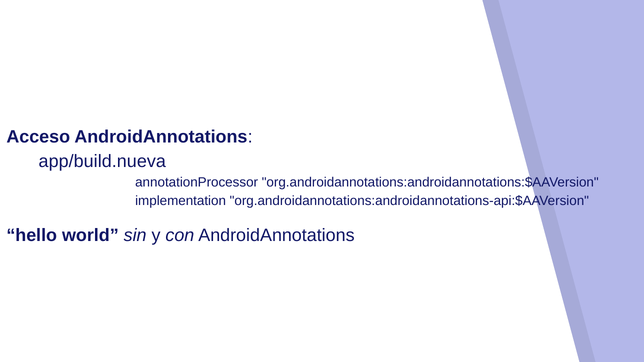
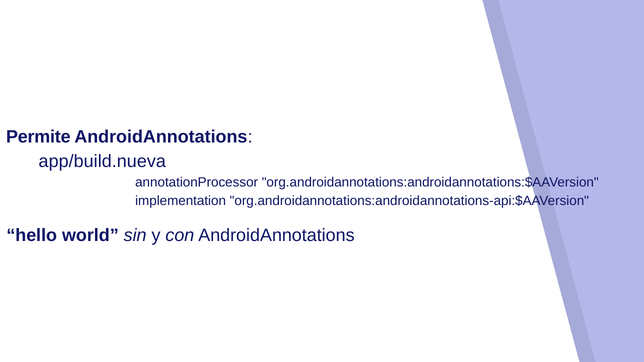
Acceso: Acceso -> Permite (38, 137)
